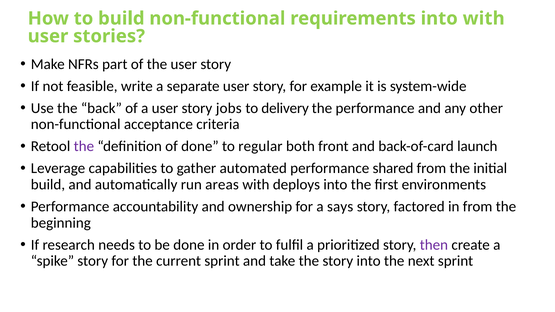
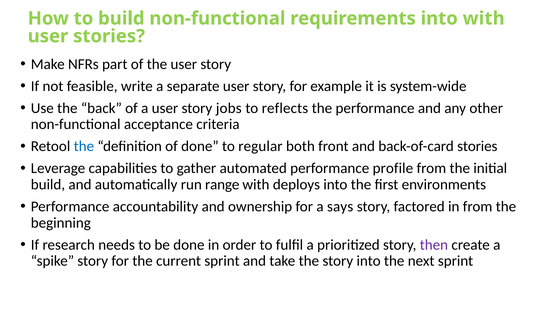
delivery: delivery -> reflects (285, 108)
the colour: purple -> blue (84, 146)
back-of-card launch: launch -> stories (477, 146)
shared: shared -> profile (393, 168)
areas: areas -> range (222, 185)
